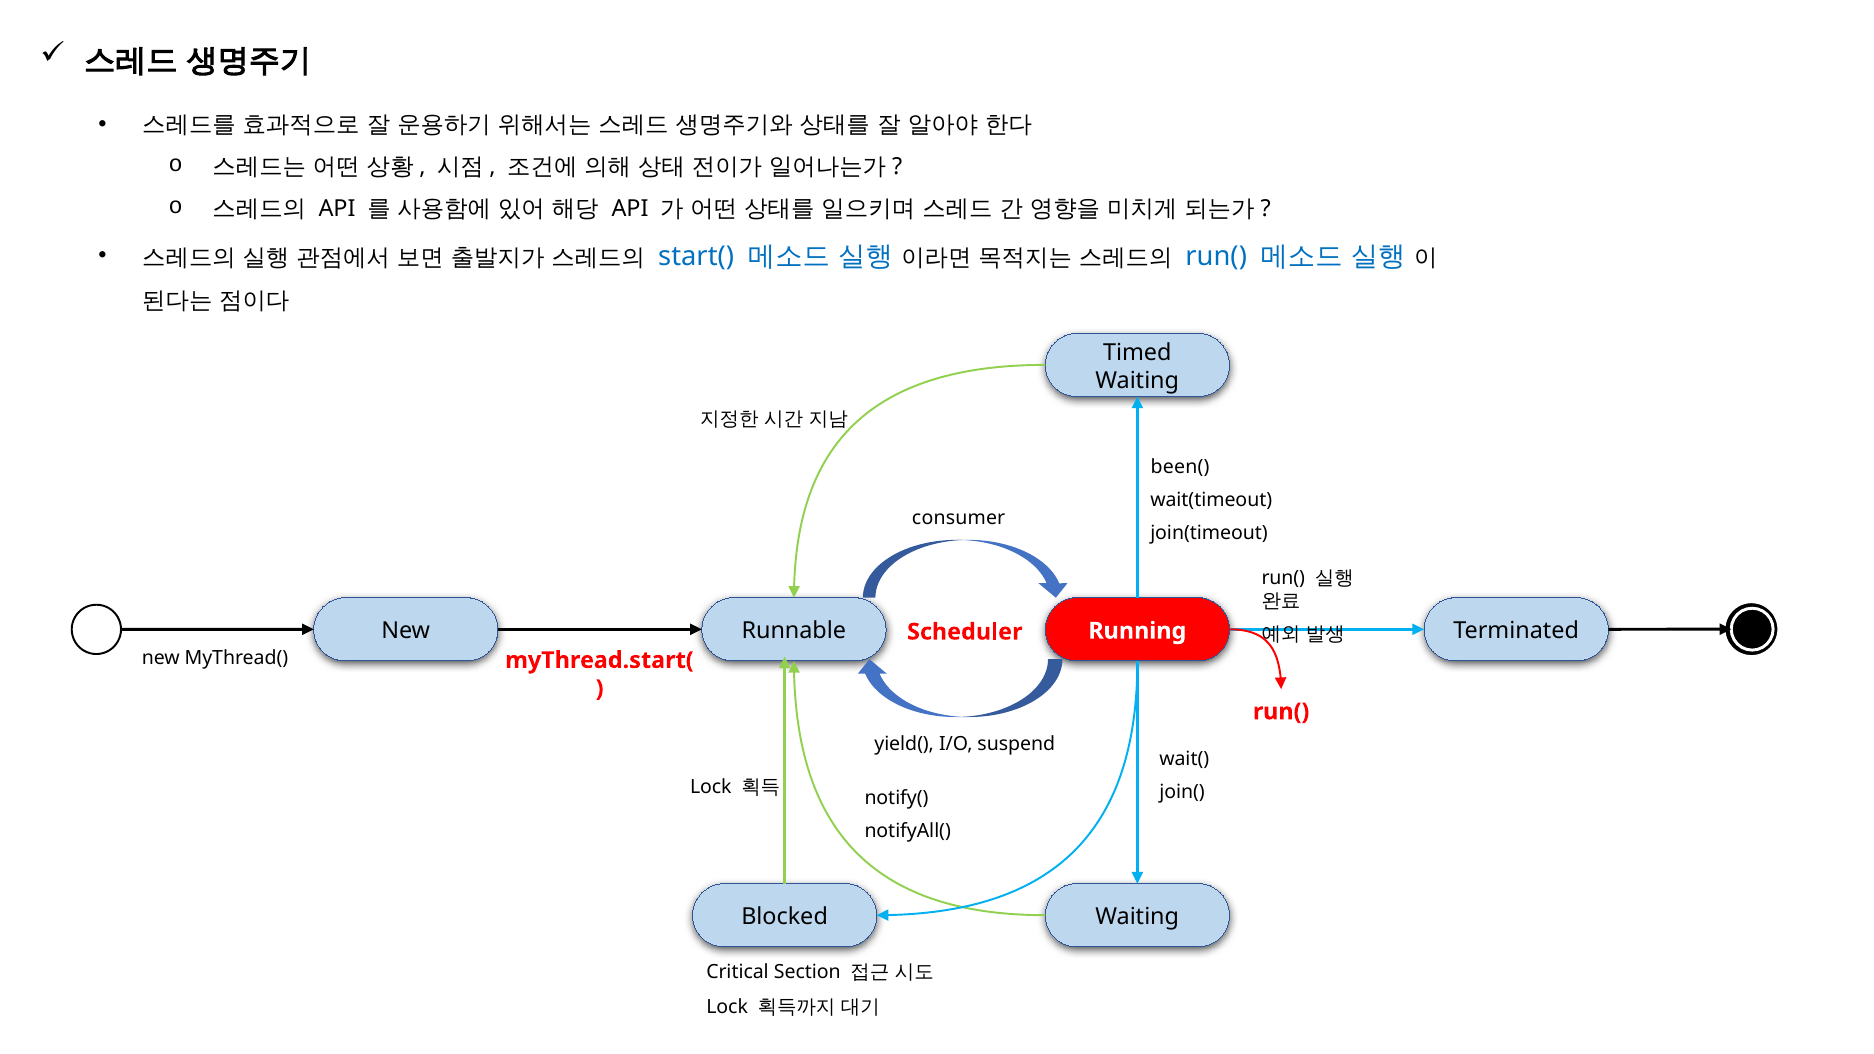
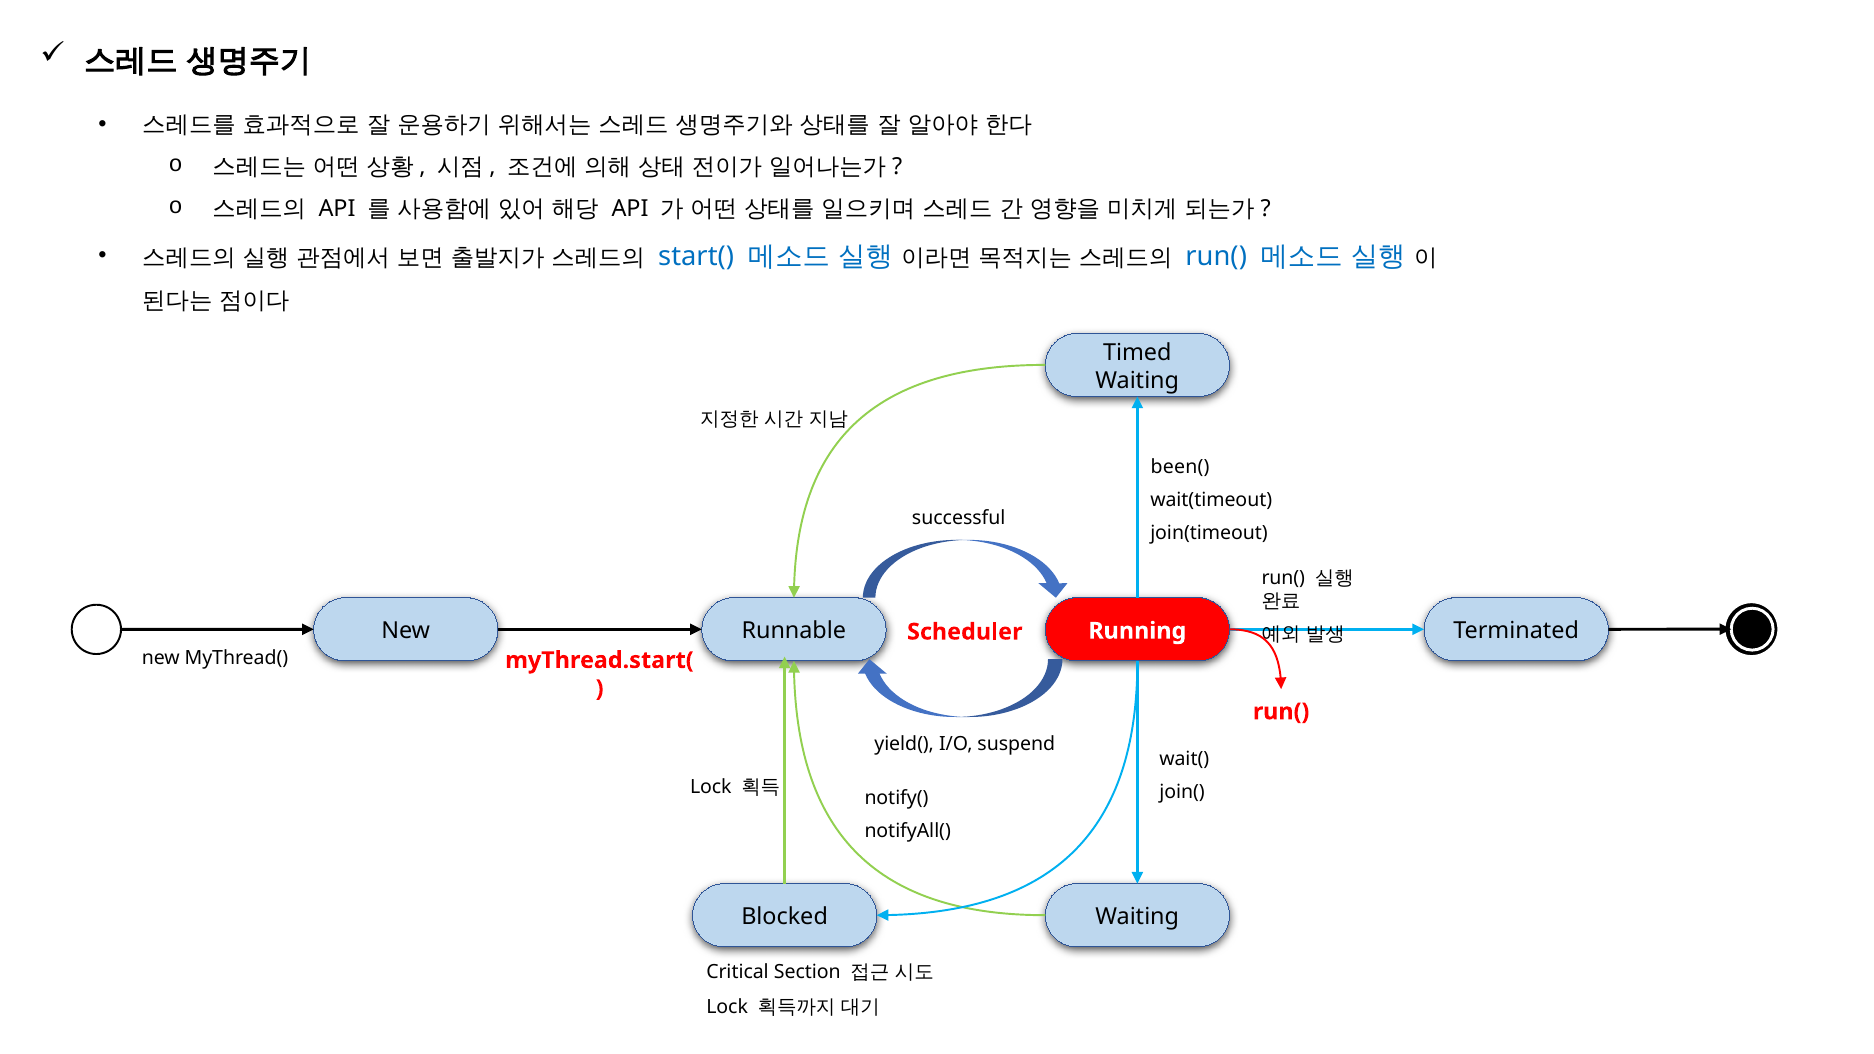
consumer: consumer -> successful (959, 518)
